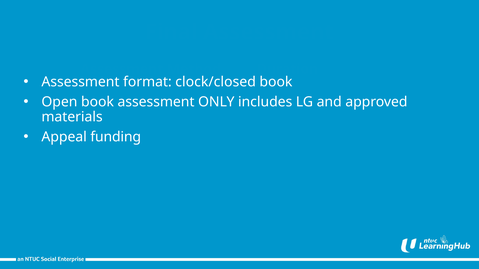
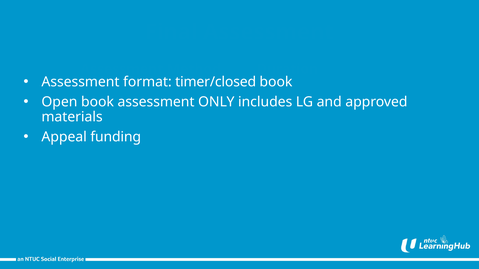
clock/closed: clock/closed -> timer/closed (216, 82)
